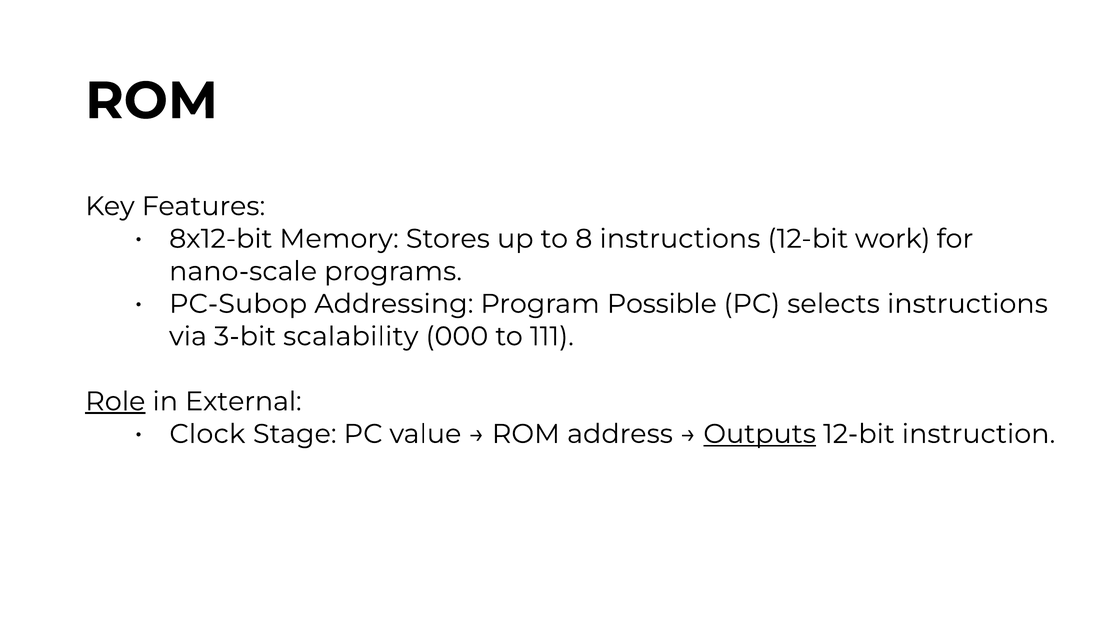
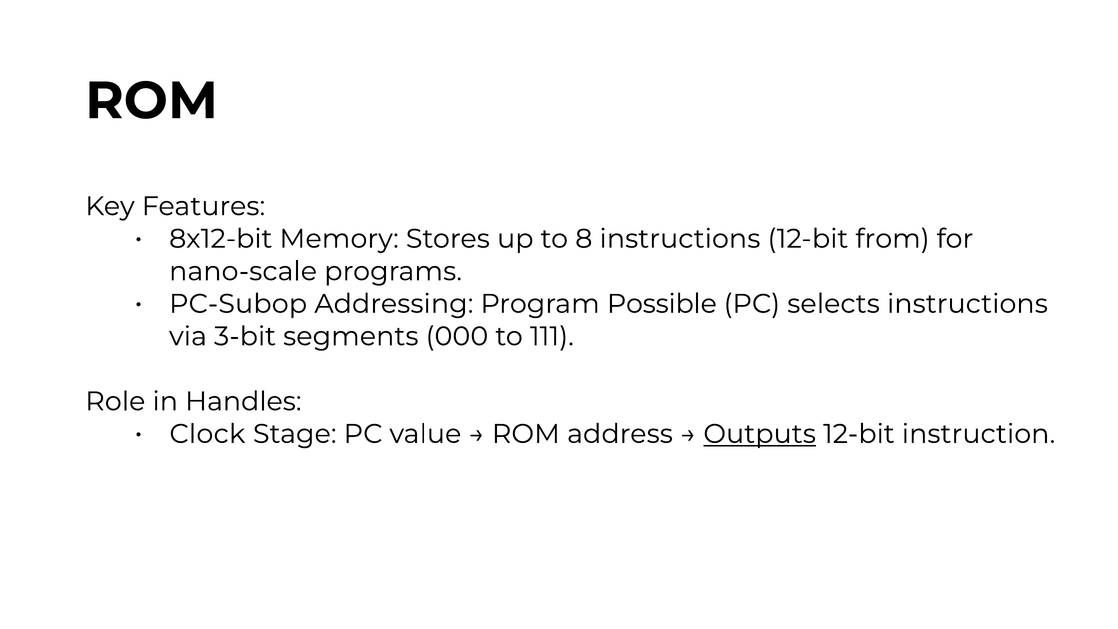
work: work -> from (892, 239)
scalability: scalability -> segments (351, 336)
Role underline: present -> none (115, 401)
External: External -> Handles (243, 401)
